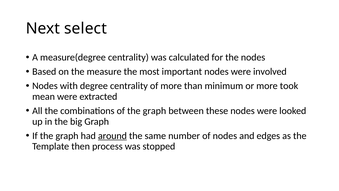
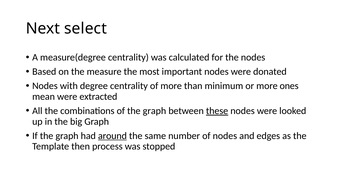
involved: involved -> donated (270, 72)
took: took -> ones (289, 86)
these underline: none -> present (217, 111)
